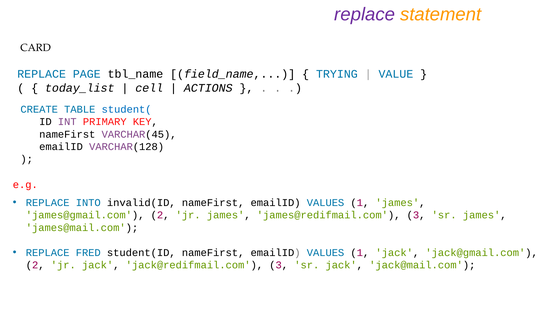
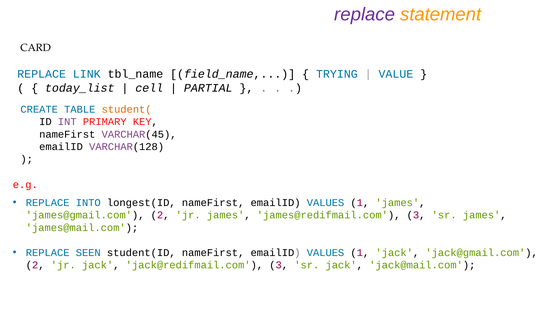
PAGE: PAGE -> LINK (87, 74)
ACTIONS: ACTIONS -> PARTIAL (208, 88)
student( colour: blue -> orange (127, 109)
invalid(ID: invalid(ID -> longest(ID (141, 203)
FRED: FRED -> SEEN (88, 253)
